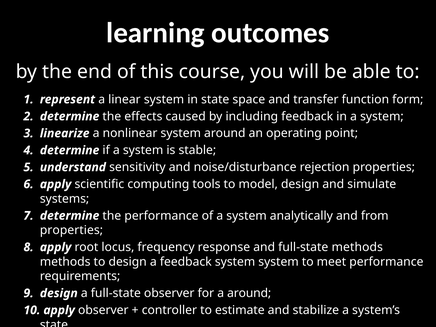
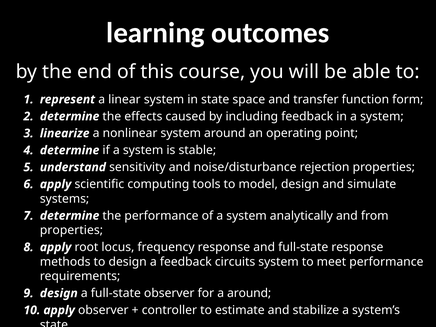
full-state methods: methods -> response (357, 247)
feedback system: system -> circuits (235, 262)
